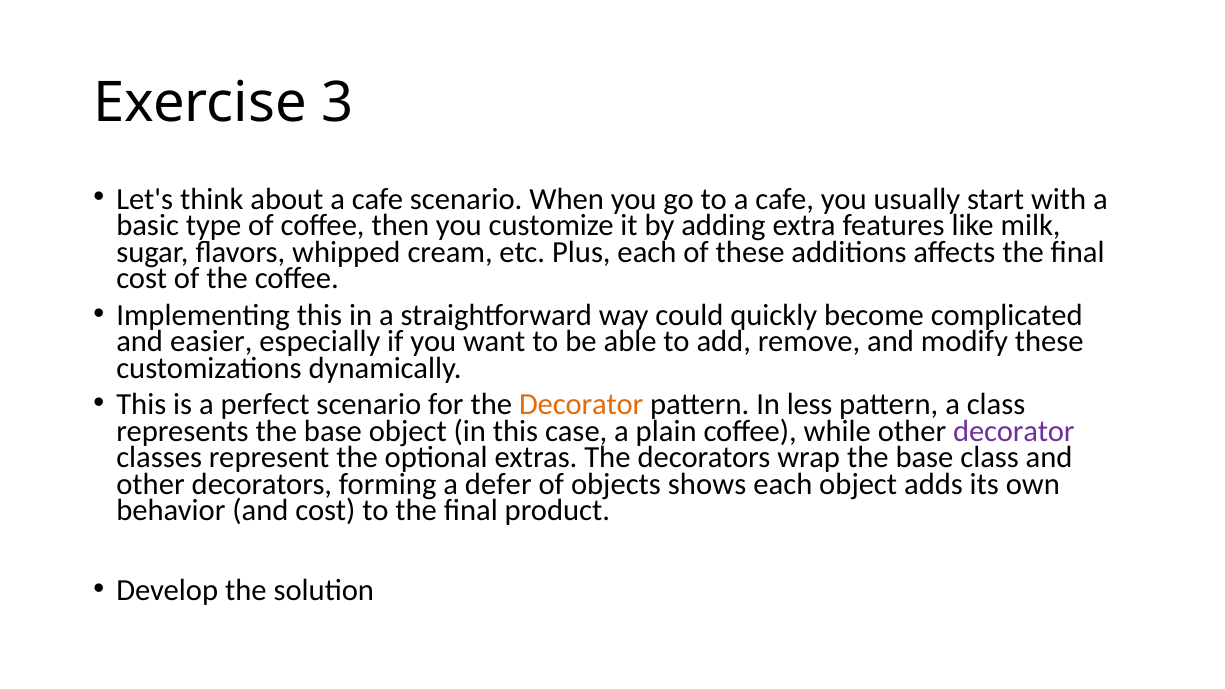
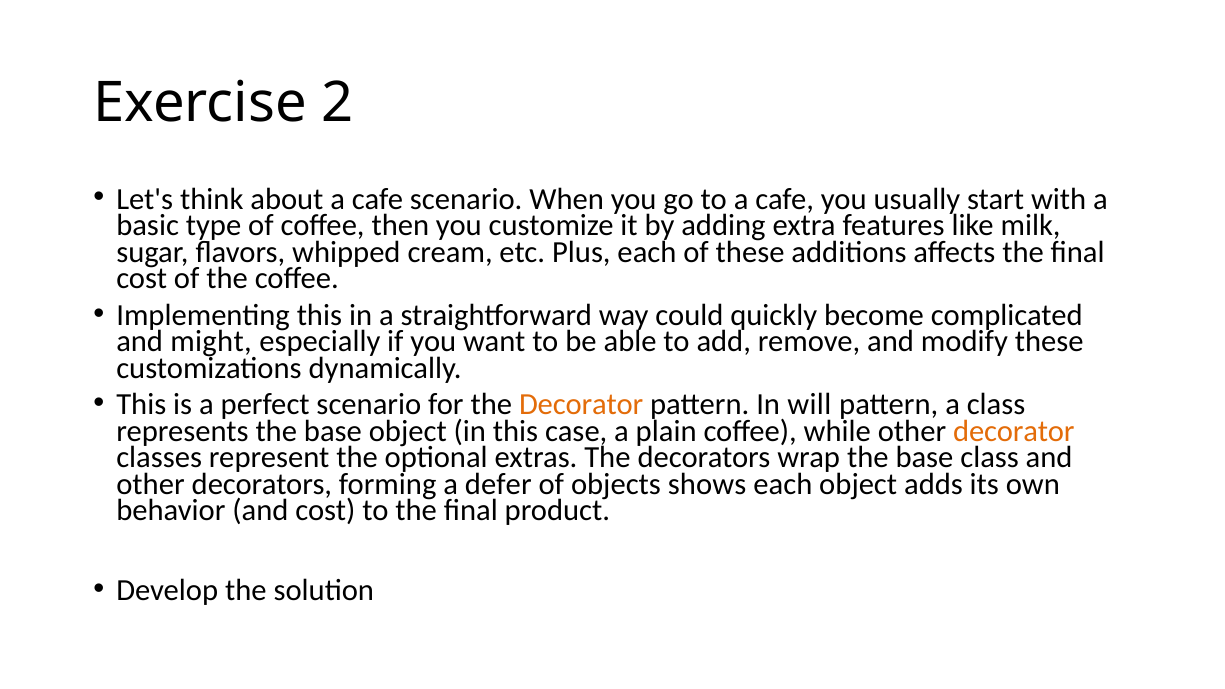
3: 3 -> 2 (338, 103)
easier: easier -> might (211, 342)
less: less -> will (809, 405)
decorator colour: purple -> orange (1014, 431)
